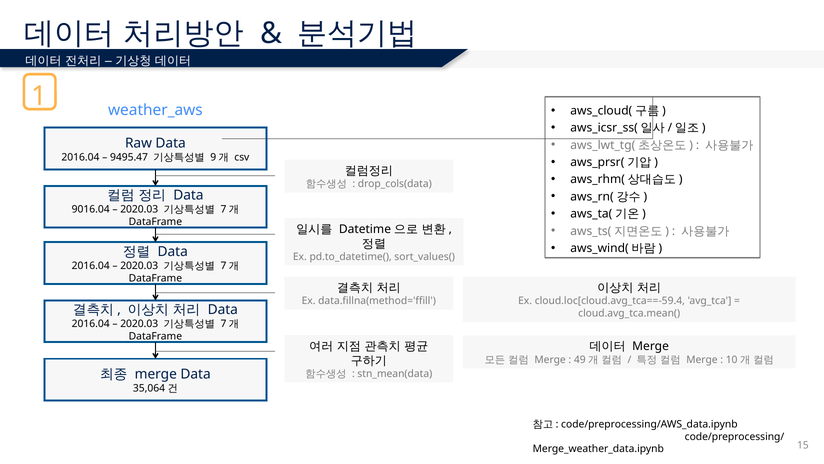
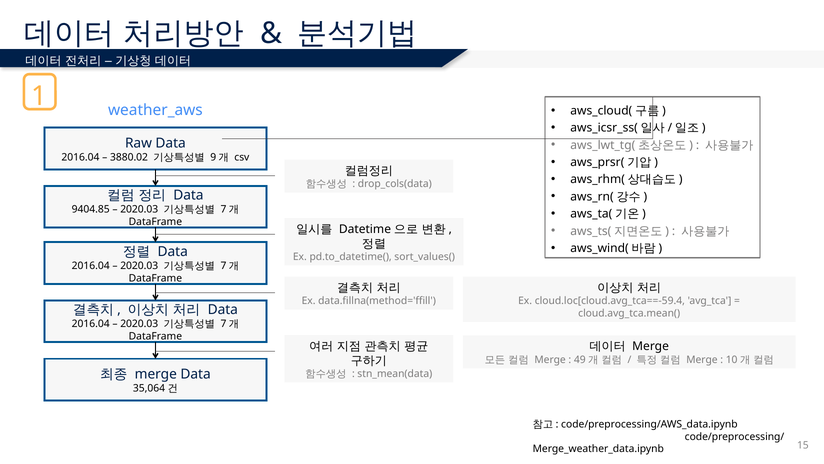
9495.47: 9495.47 -> 3880.02 (129, 157)
9016.04: 9016.04 -> 9404.85 (91, 209)
